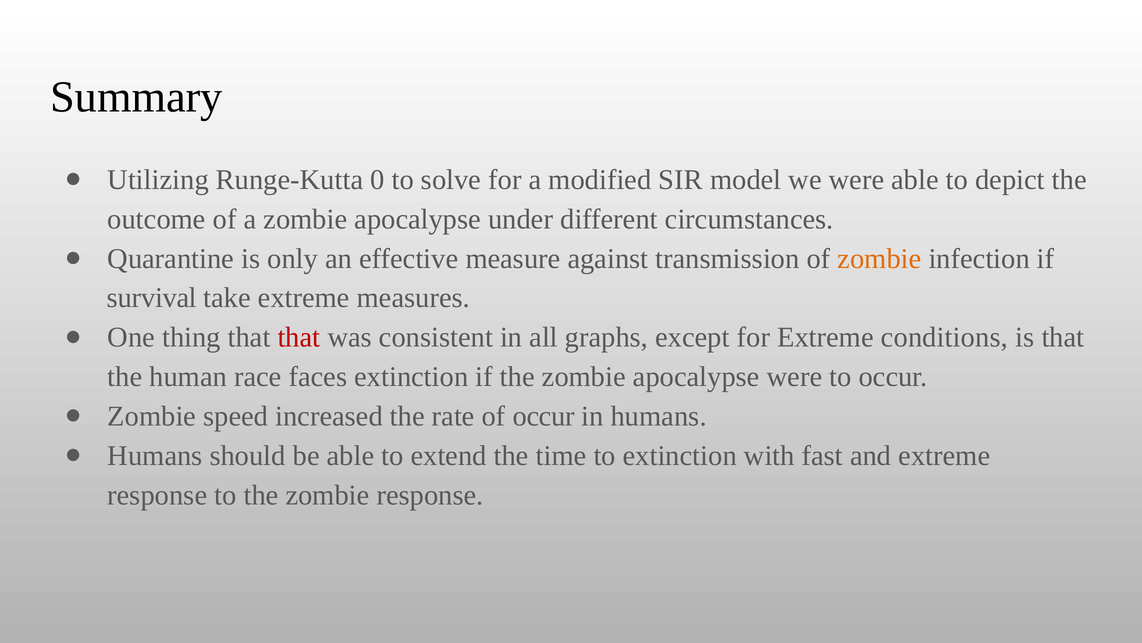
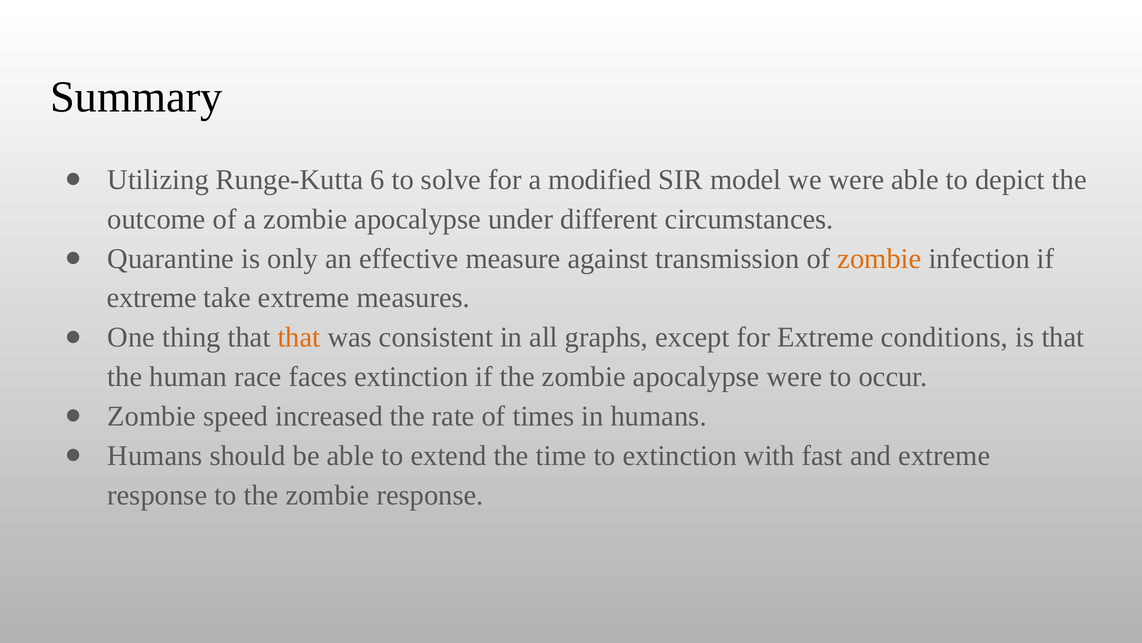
0: 0 -> 6 (378, 180)
survival: survival -> extreme (152, 298)
that colour: red -> orange (299, 337)
of occur: occur -> times (544, 416)
